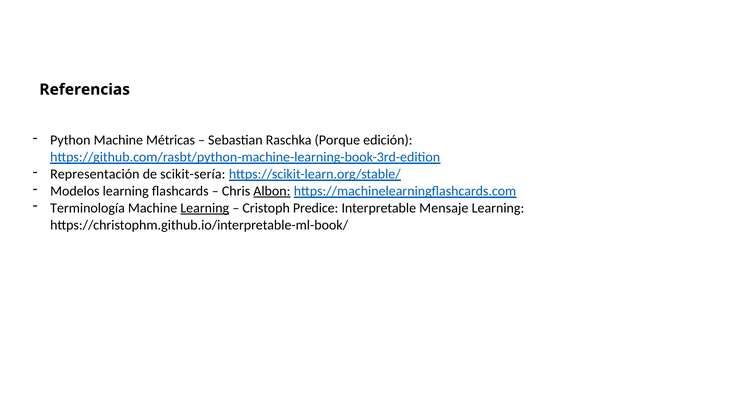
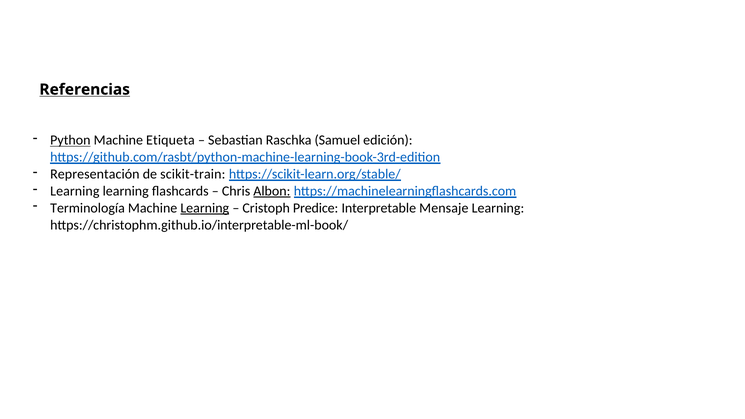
Referencias underline: none -> present (85, 90)
Python underline: none -> present (70, 140)
Métricas: Métricas -> Etiqueta (170, 140)
Porque: Porque -> Samuel (337, 140)
scikit-sería: scikit-sería -> scikit-train (193, 174)
Modelos: Modelos -> Learning (75, 191)
